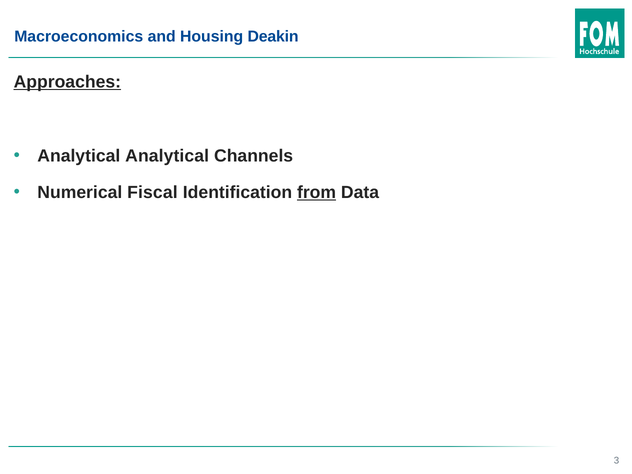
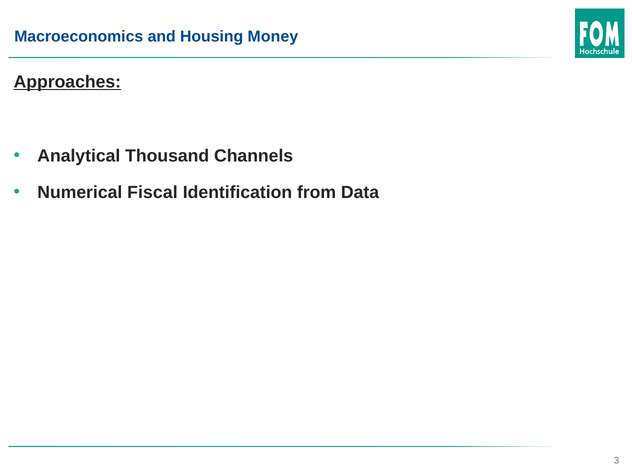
Deakin: Deakin -> Money (273, 37)
Analytical Analytical: Analytical -> Thousand (167, 156)
from underline: present -> none (317, 193)
